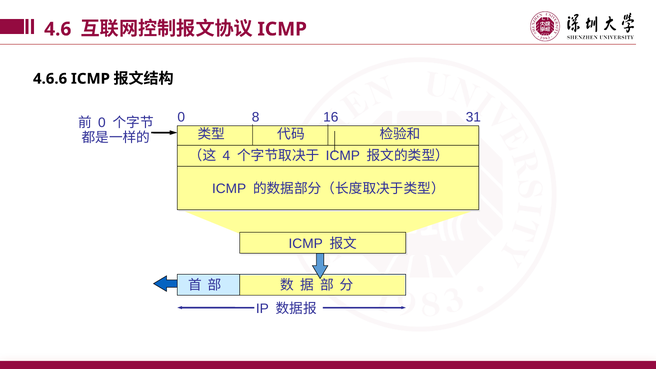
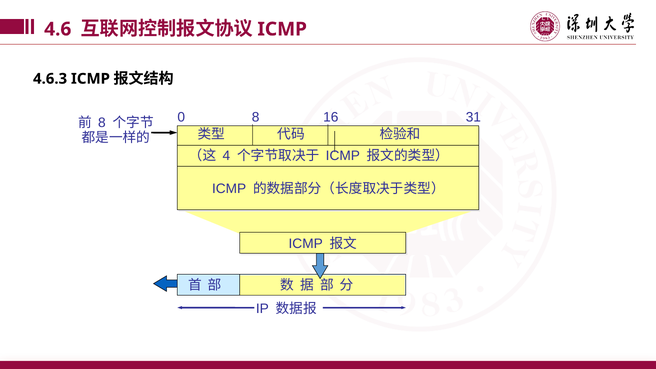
4.6.6: 4.6.6 -> 4.6.3 (50, 79)
0: 0 -> 8 (102, 123)
